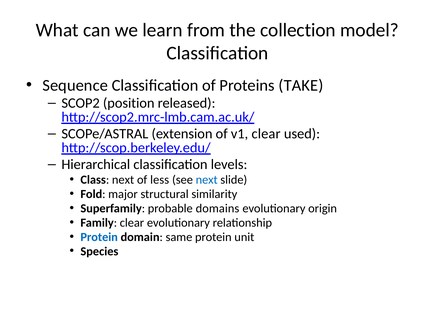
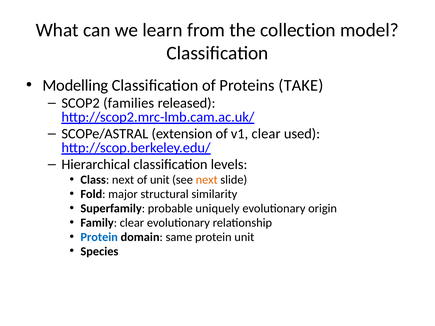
Sequence: Sequence -> Modelling (75, 85)
position: position -> families (129, 103)
of less: less -> unit (160, 180)
next colour: blue -> orange (207, 180)
domains: domains -> uniquely (218, 209)
